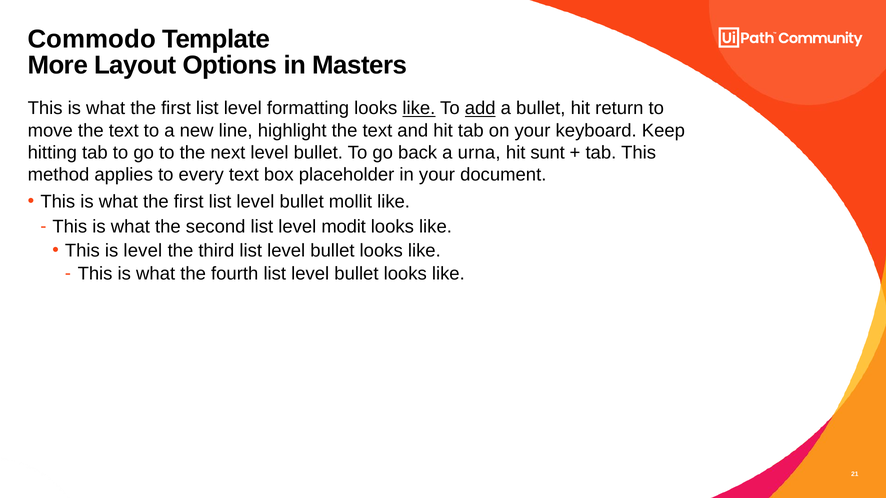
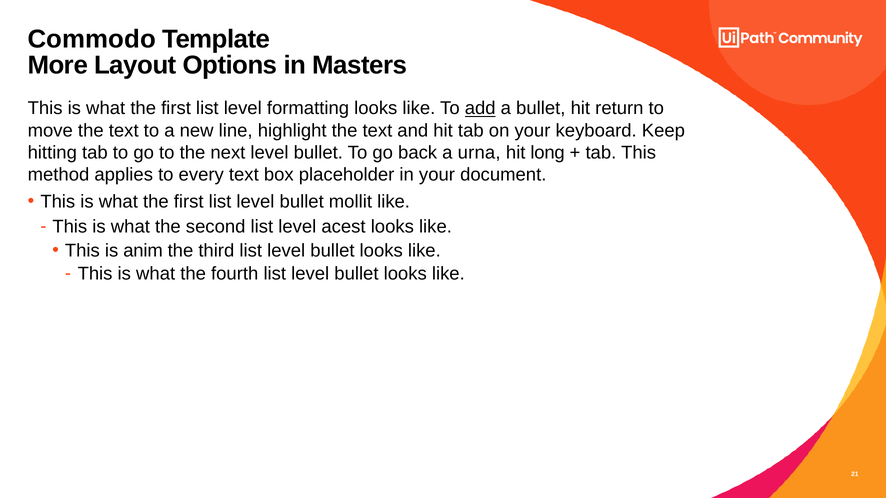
like underline: present -> none (419, 108)
sunt: sunt -> long (548, 153)
modit: modit -> acest (344, 227)
is level: level -> anim (143, 251)
